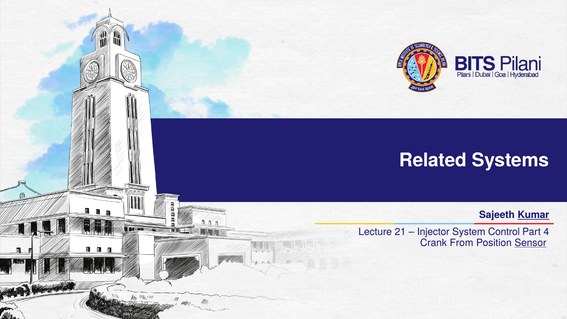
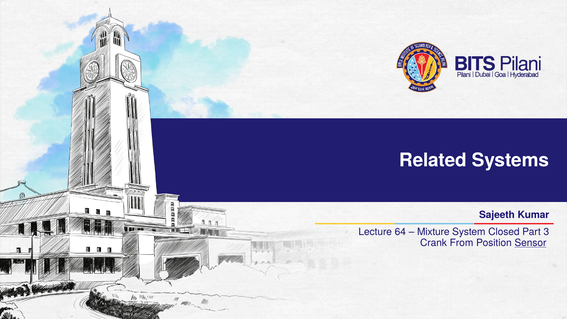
Kumar underline: present -> none (533, 215)
21: 21 -> 64 (400, 232)
Injector: Injector -> Mixture (433, 232)
Control: Control -> Closed (504, 232)
4: 4 -> 3 (546, 232)
